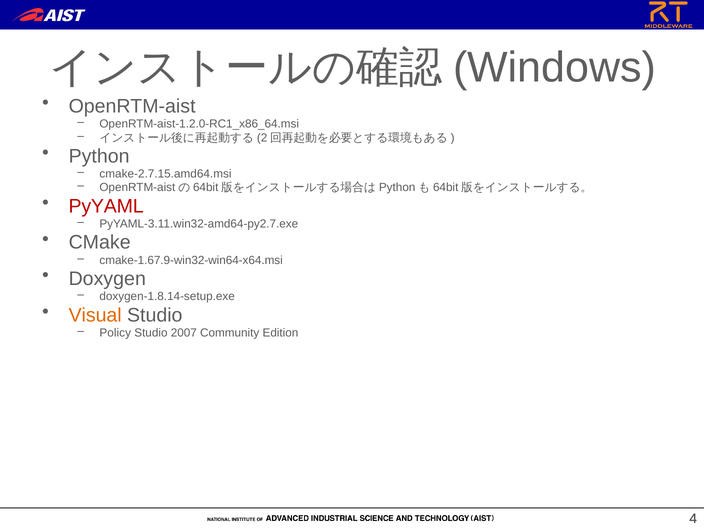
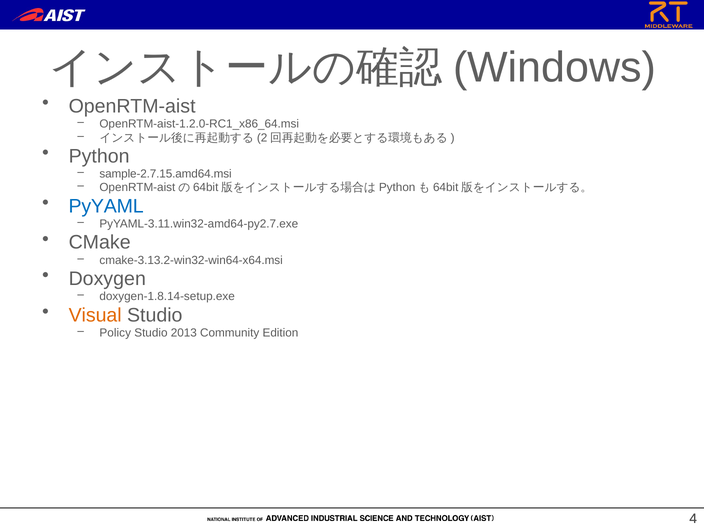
cmake-2.7.15.amd64.msi: cmake-2.7.15.amd64.msi -> sample-2.7.15.amd64.msi (166, 174)
PyYAML colour: red -> blue (106, 206)
cmake-1.67.9-win32-win64-x64.msi: cmake-1.67.9-win32-win64-x64.msi -> cmake-3.13.2-win32-win64-x64.msi (191, 260)
2007: 2007 -> 2013 (184, 333)
